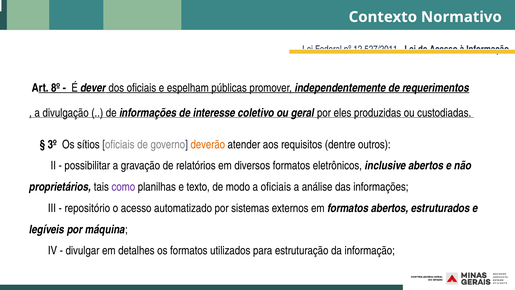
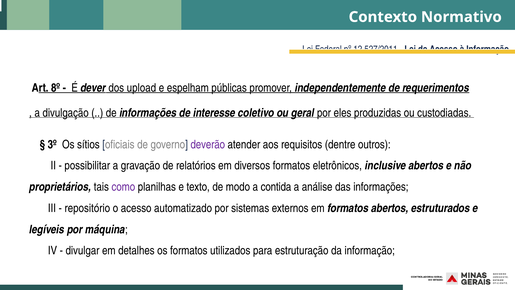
dos oficiais: oficiais -> upload (141, 88)
deverão colour: orange -> purple (208, 144)
a oficiais: oficiais -> contida (276, 187)
